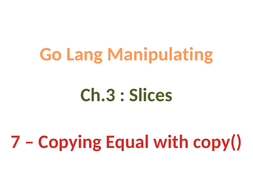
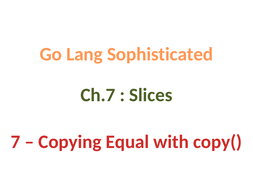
Manipulating: Manipulating -> Sophisticated (160, 54)
Ch.3: Ch.3 -> Ch.7 (98, 95)
